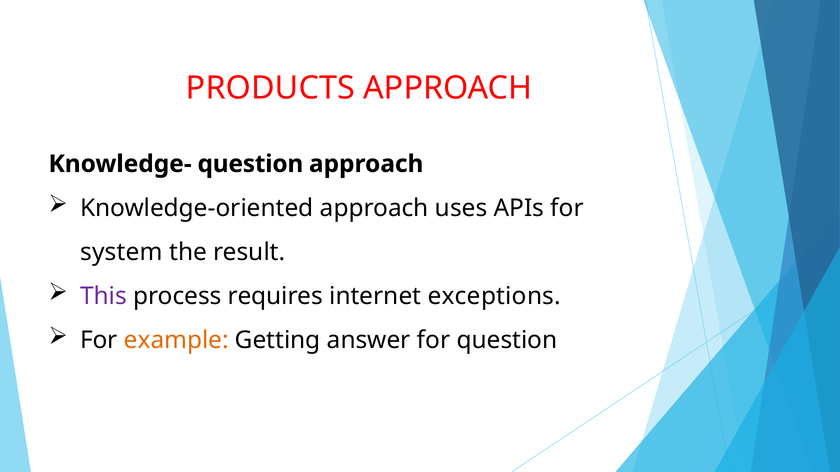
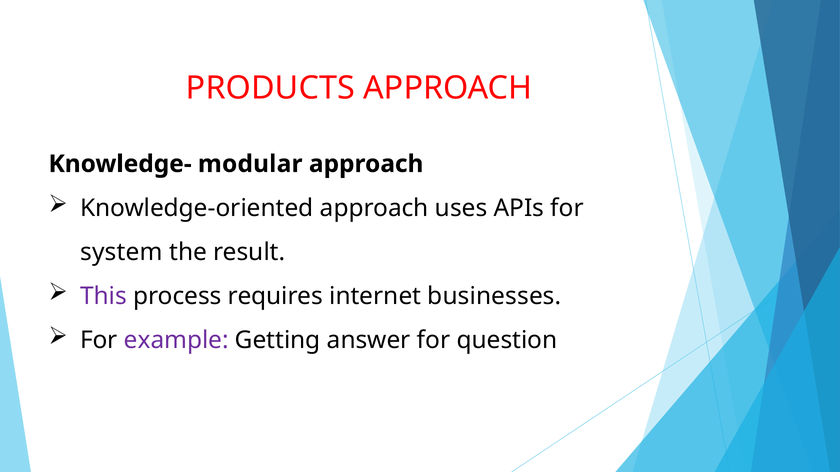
Knowledge- question: question -> modular (250, 164)
exceptions: exceptions -> businesses (494, 296)
example colour: orange -> purple (176, 341)
